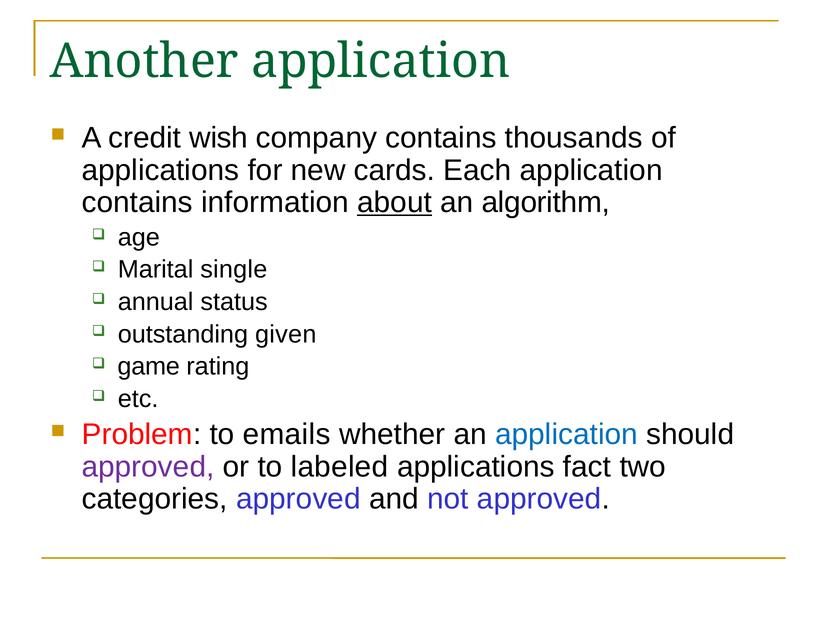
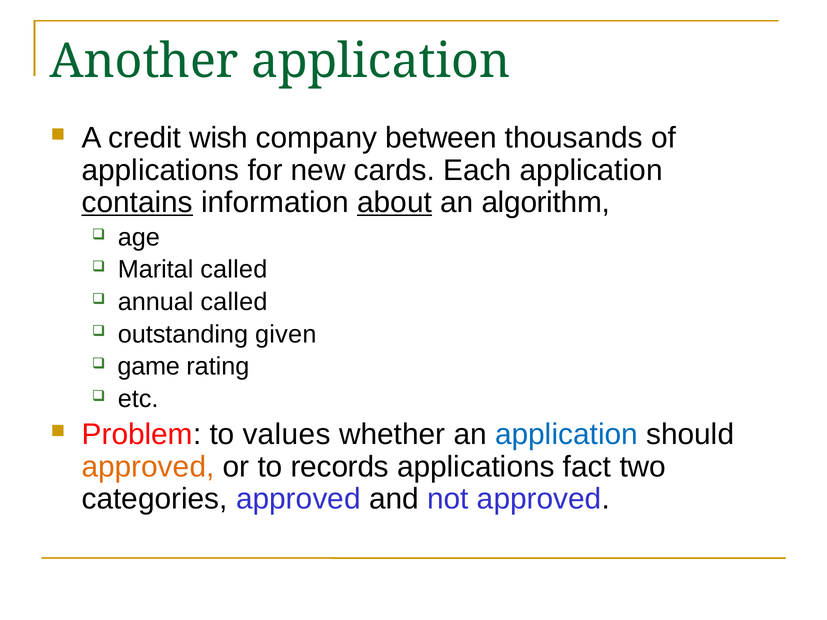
company contains: contains -> between (441, 138)
contains underline: none -> present (137, 203)
Marital single: single -> called (234, 270)
annual status: status -> called (234, 302)
emails: emails -> values (287, 435)
approved colour: purple -> orange (148, 467)
labeled: labeled -> records (340, 467)
